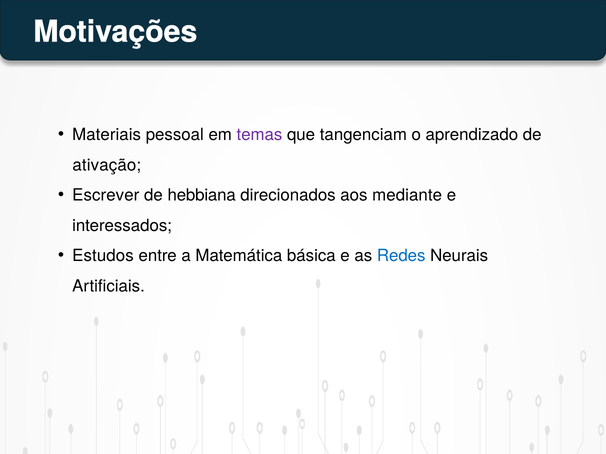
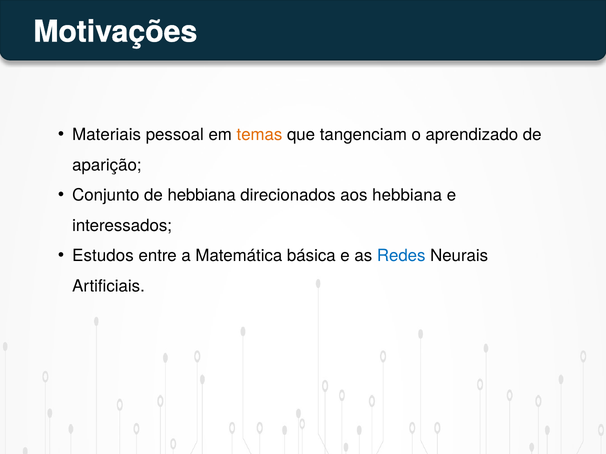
temas colour: purple -> orange (259, 135)
ativação: ativação -> aparição (107, 165)
Escrever: Escrever -> Conjunto (106, 195)
aos mediante: mediante -> hebbiana (407, 195)
